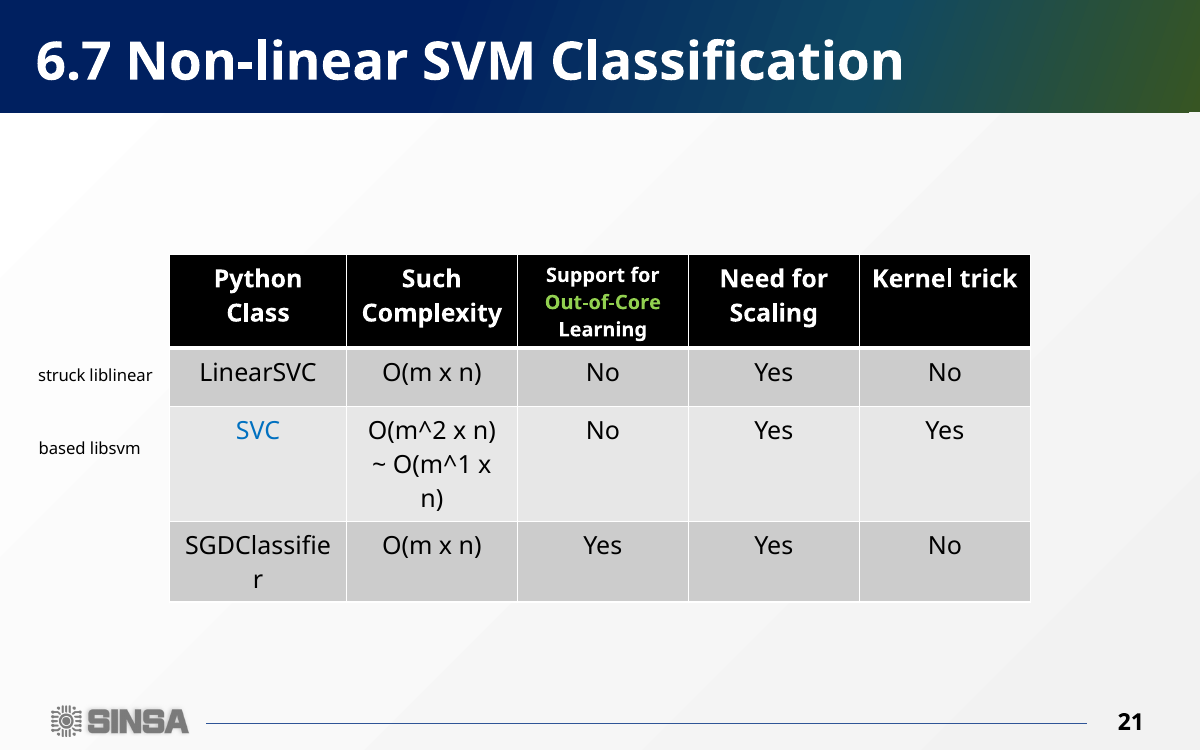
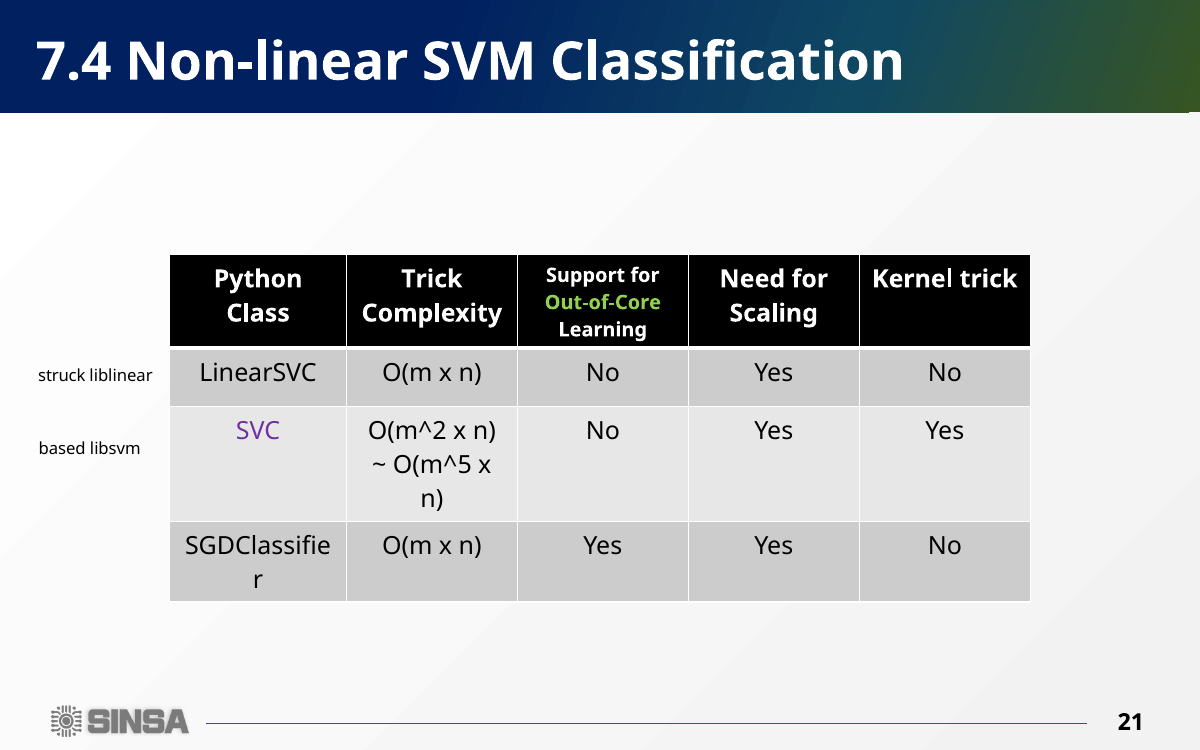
6.7: 6.7 -> 7.4 (74, 62)
Such: Such -> Trick (432, 279)
SVC colour: blue -> purple (258, 431)
O(m^1: O(m^1 -> O(m^5 (432, 465)
